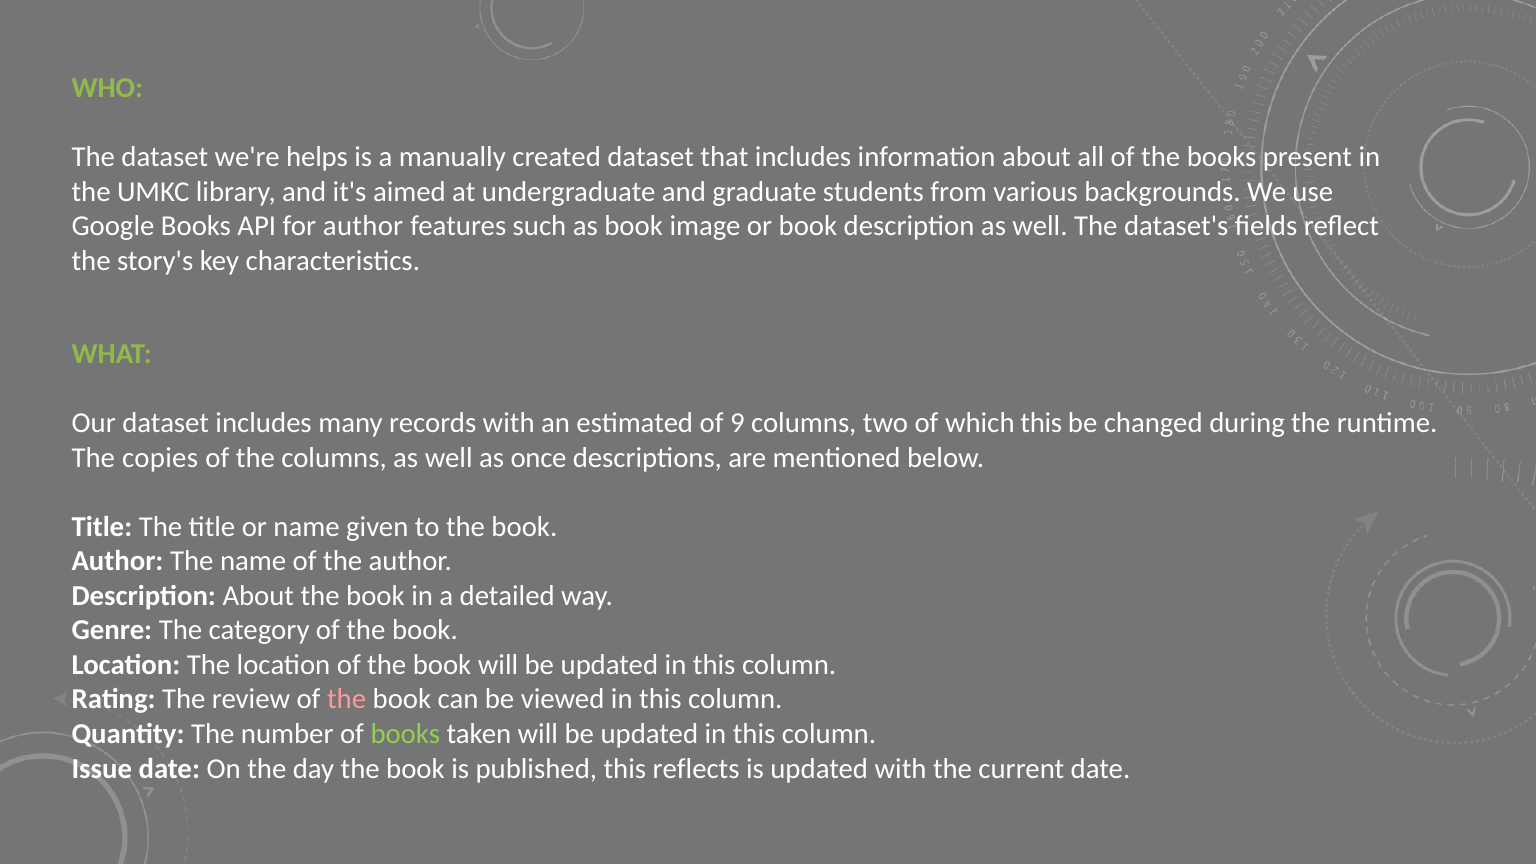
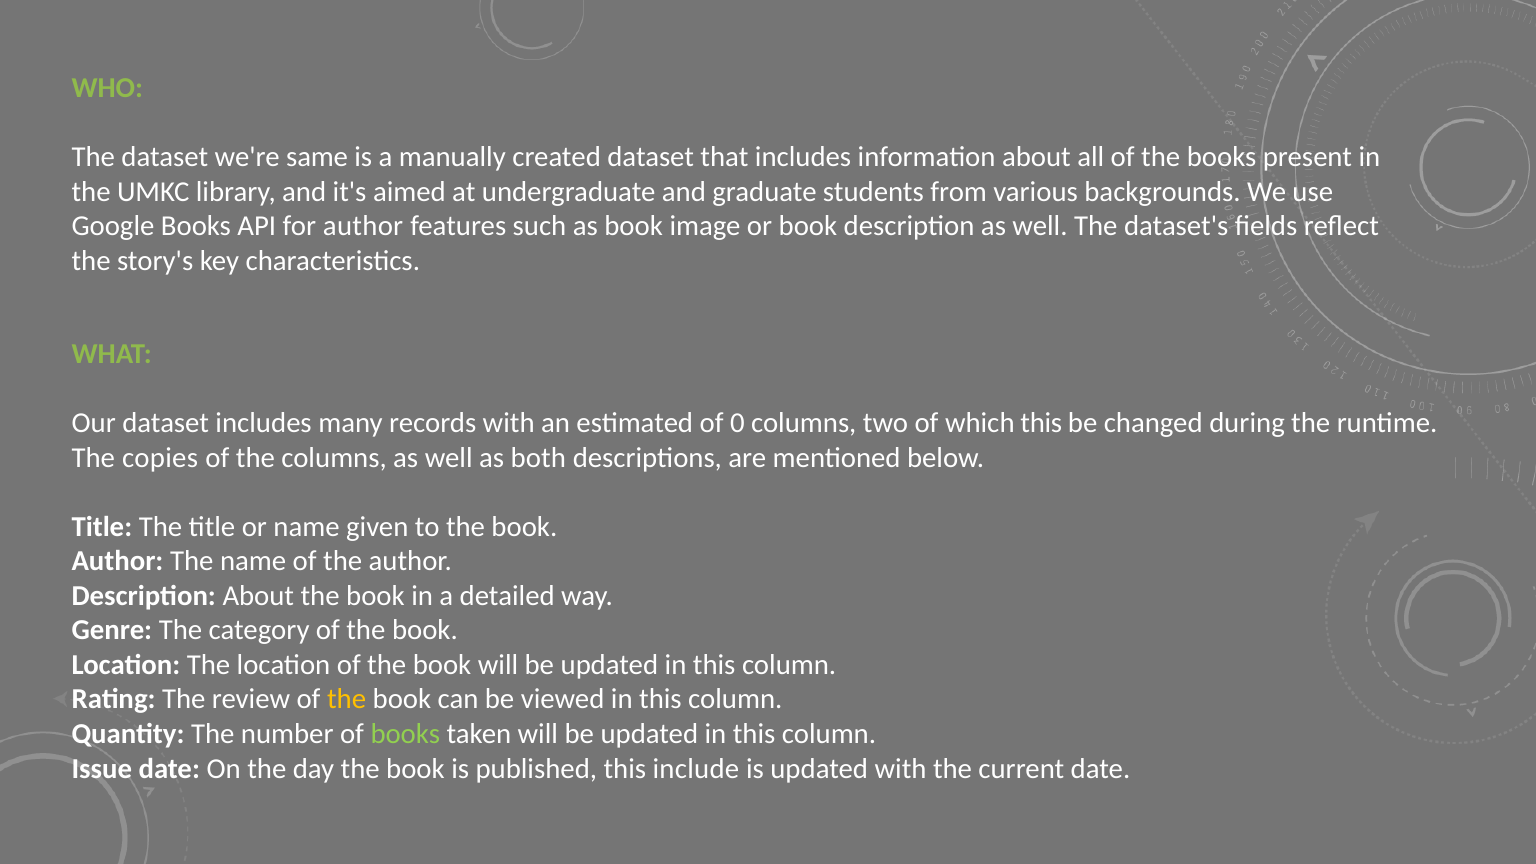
helps: helps -> same (317, 157)
9: 9 -> 0 (737, 423)
once: once -> both (538, 458)
the colour: pink -> yellow (347, 699)
reflects: reflects -> include (696, 769)
